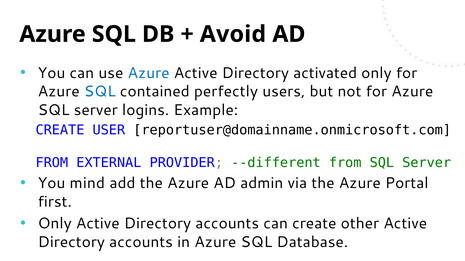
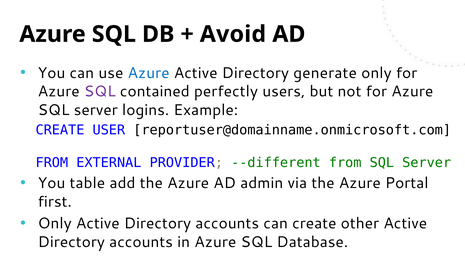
activated: activated -> generate (325, 73)
SQL colour: blue -> purple (100, 92)
mind: mind -> table (87, 184)
